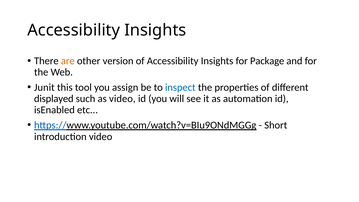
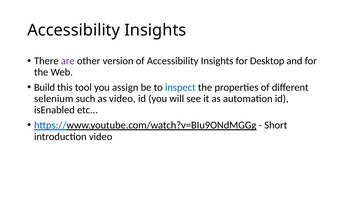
are colour: orange -> purple (68, 61)
Package: Package -> Desktop (267, 61)
Junit: Junit -> Build (44, 87)
displayed: displayed -> selenium (54, 99)
